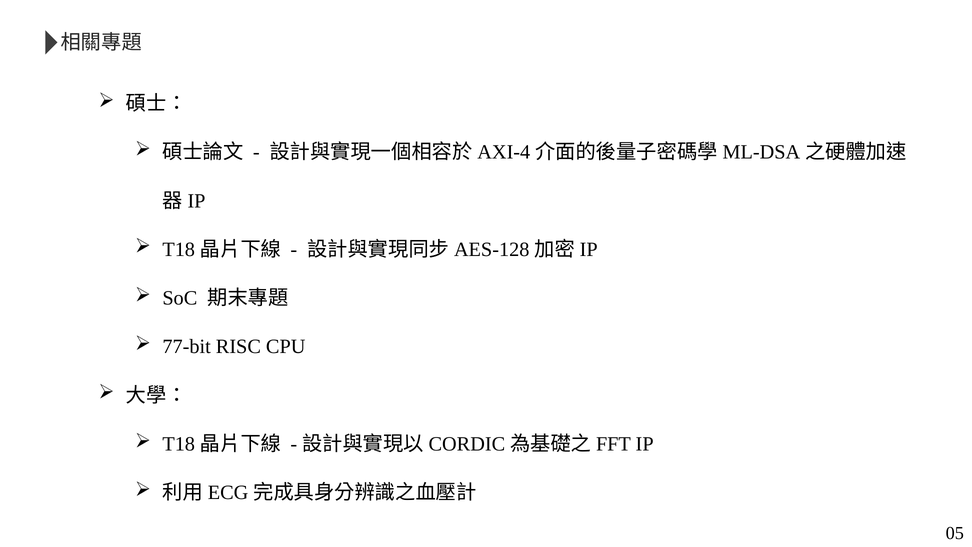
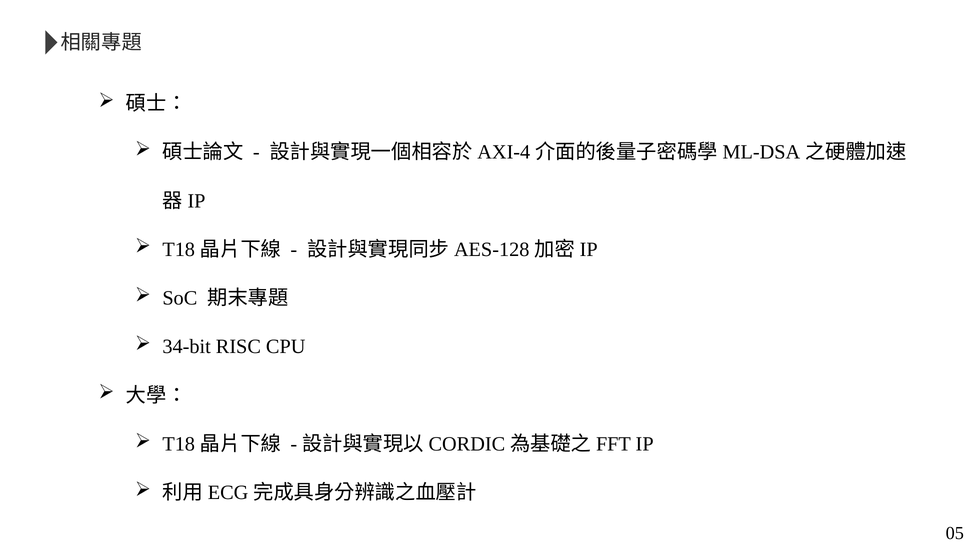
77-bit: 77-bit -> 34-bit (187, 347)
